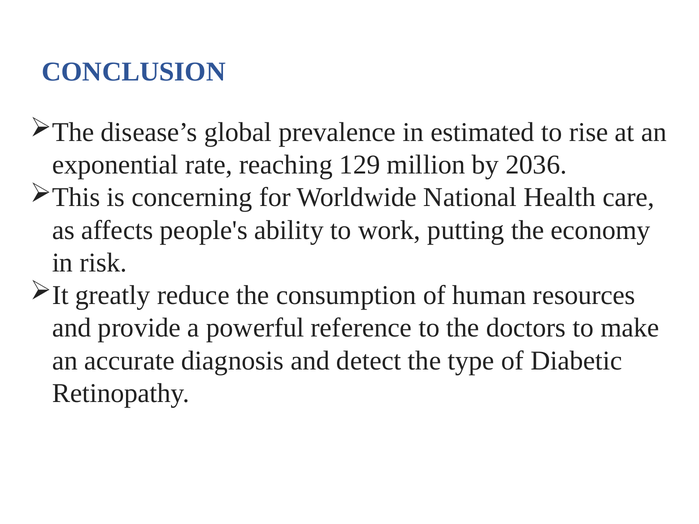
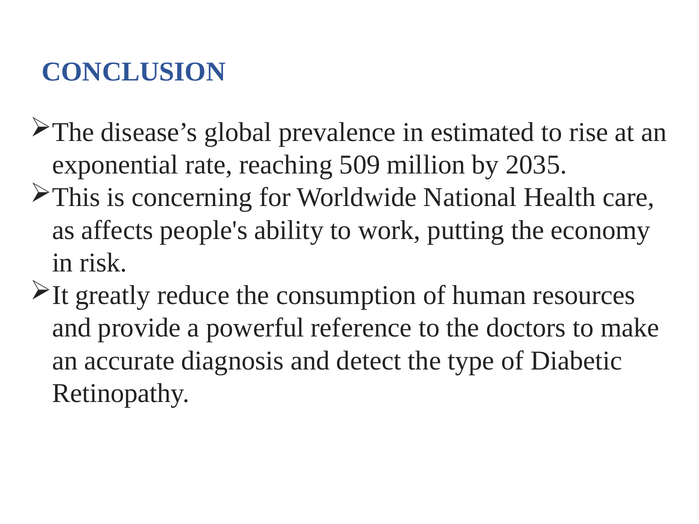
129: 129 -> 509 (360, 165)
2036: 2036 -> 2035 (536, 165)
